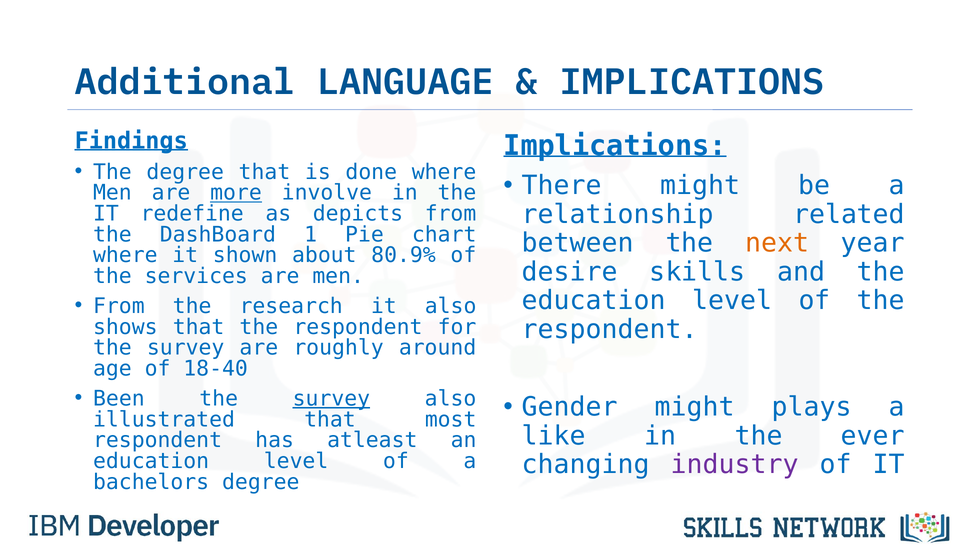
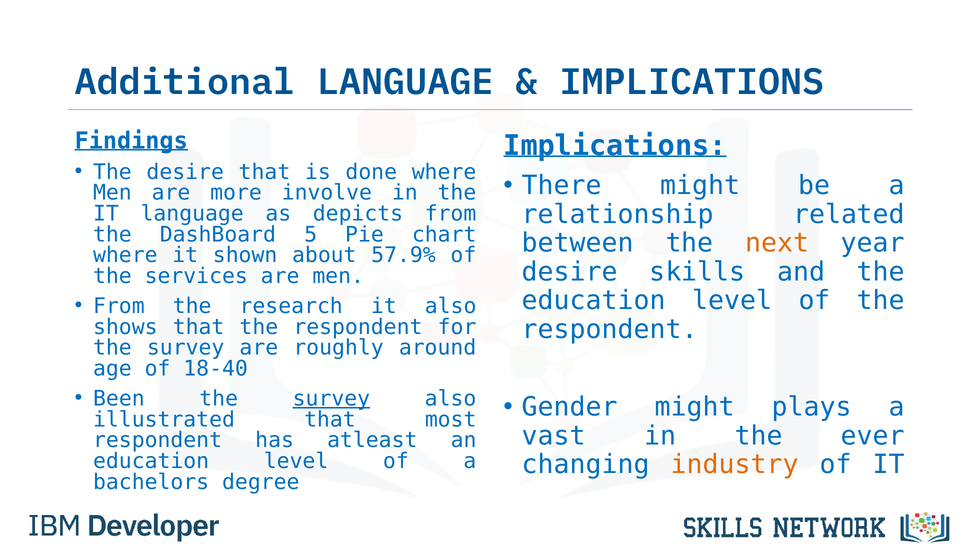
The degree: degree -> desire (185, 172)
more underline: present -> none (236, 193)
IT redefine: redefine -> language (192, 214)
1: 1 -> 5 (311, 235)
80.9%: 80.9% -> 57.9% (403, 255)
like: like -> vast (554, 436)
industry colour: purple -> orange (735, 465)
